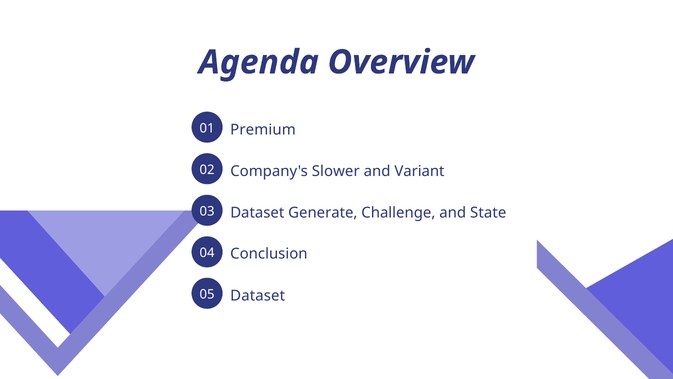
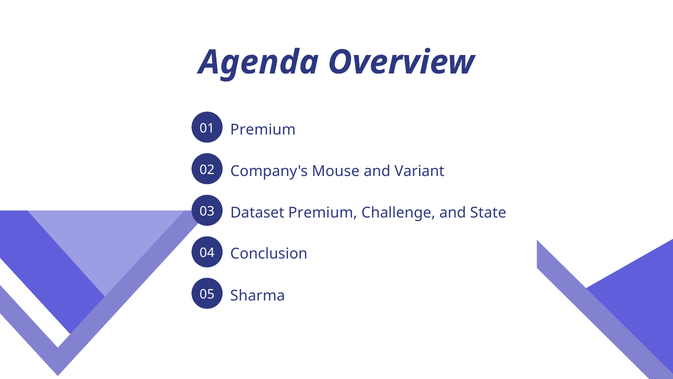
Slower: Slower -> Mouse (336, 171)
Dataset Generate: Generate -> Premium (323, 212)
05 Dataset: Dataset -> Sharma (258, 295)
